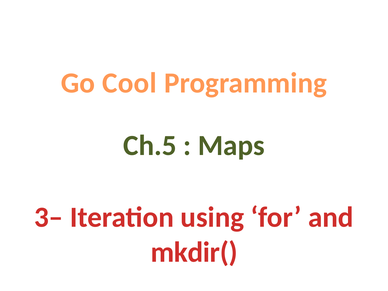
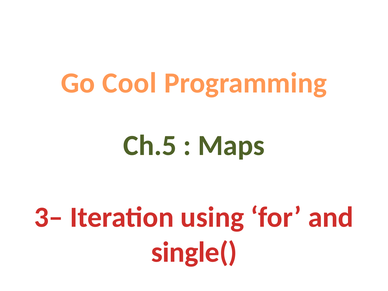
mkdir(: mkdir( -> single( (194, 252)
